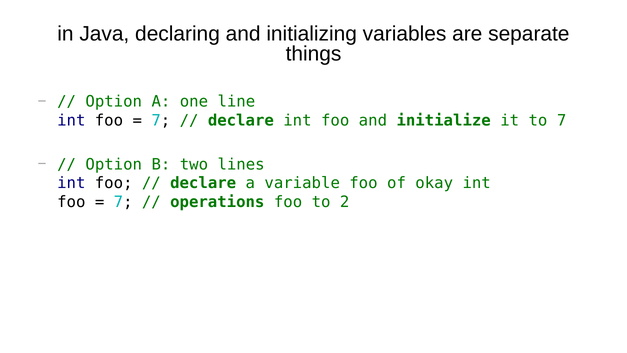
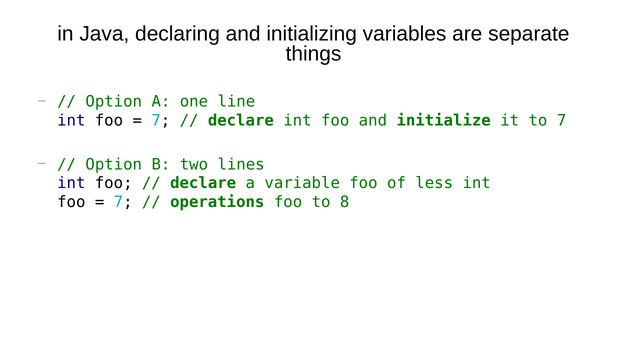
okay: okay -> less (434, 183)
2: 2 -> 8 (345, 202)
